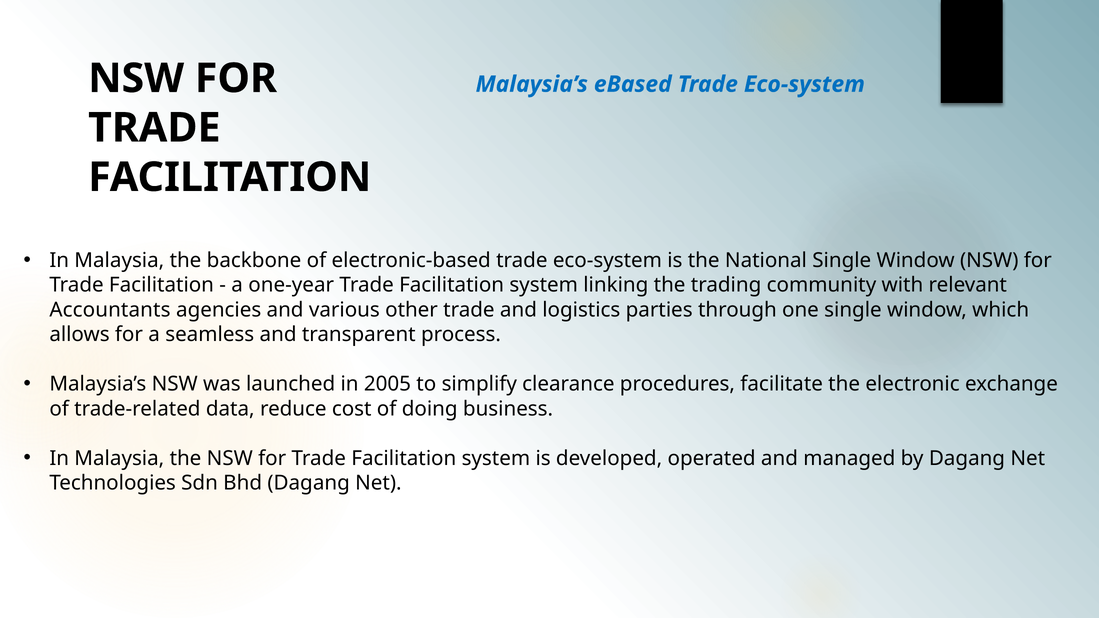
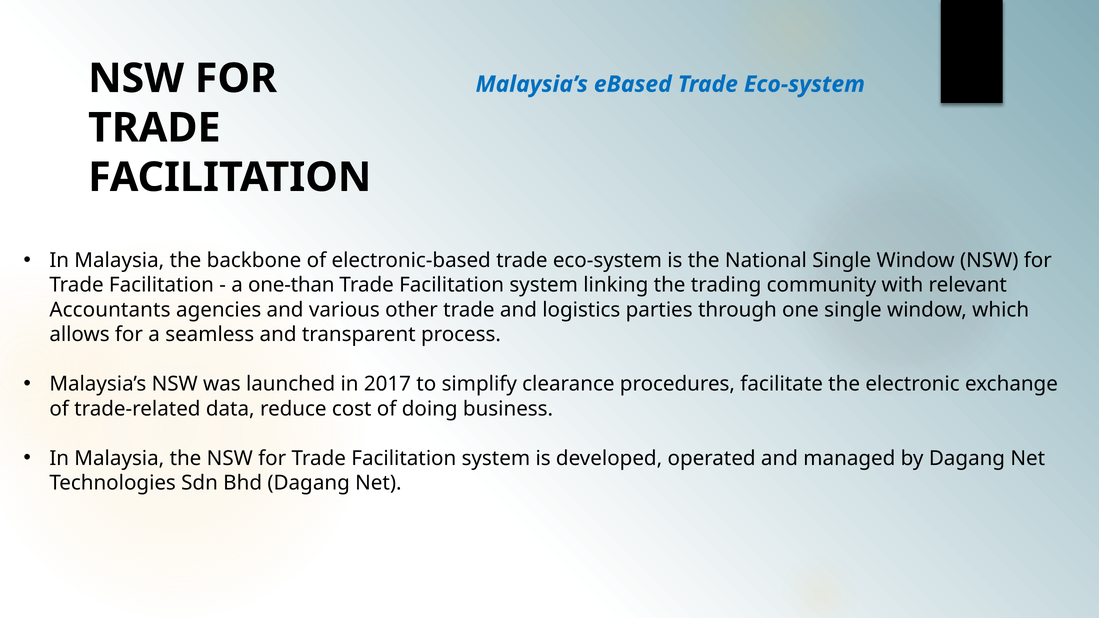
one-year: one-year -> one-than (291, 285)
2005: 2005 -> 2017 (387, 384)
